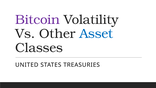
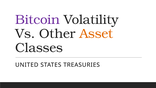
Asset colour: blue -> orange (96, 34)
